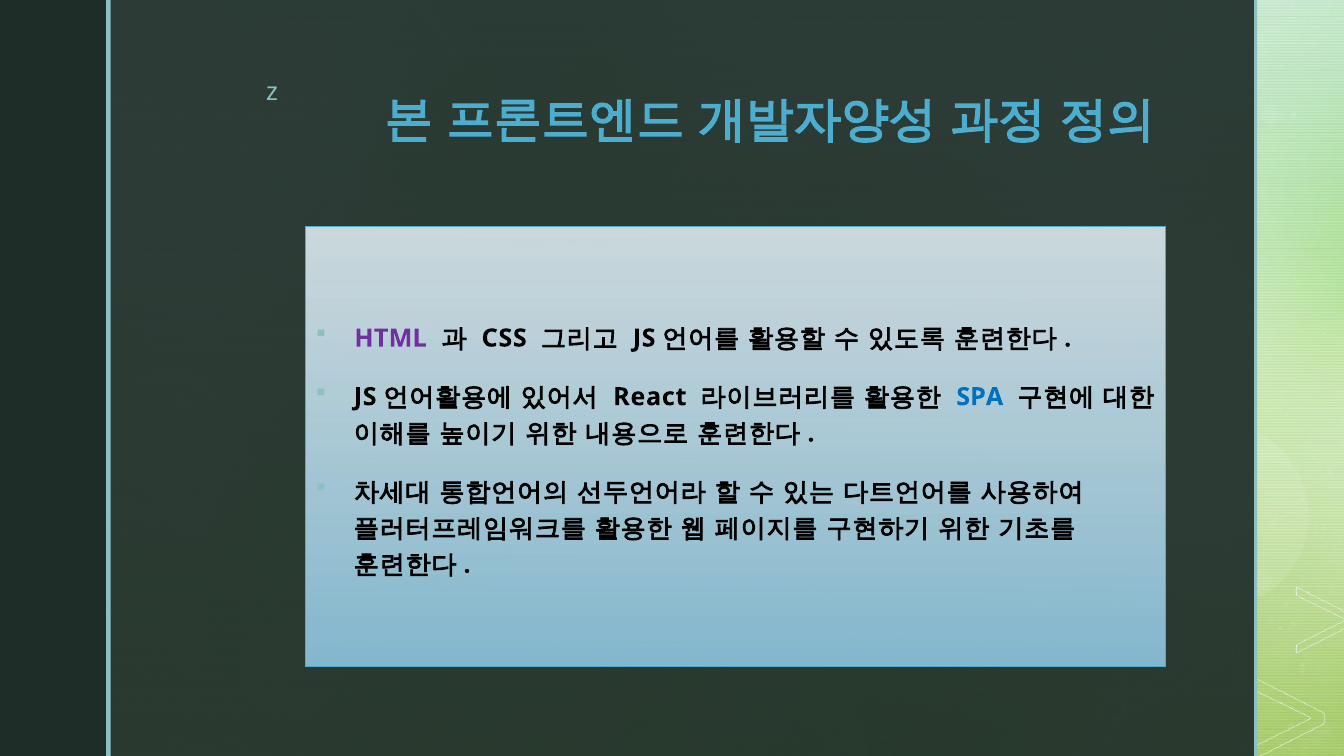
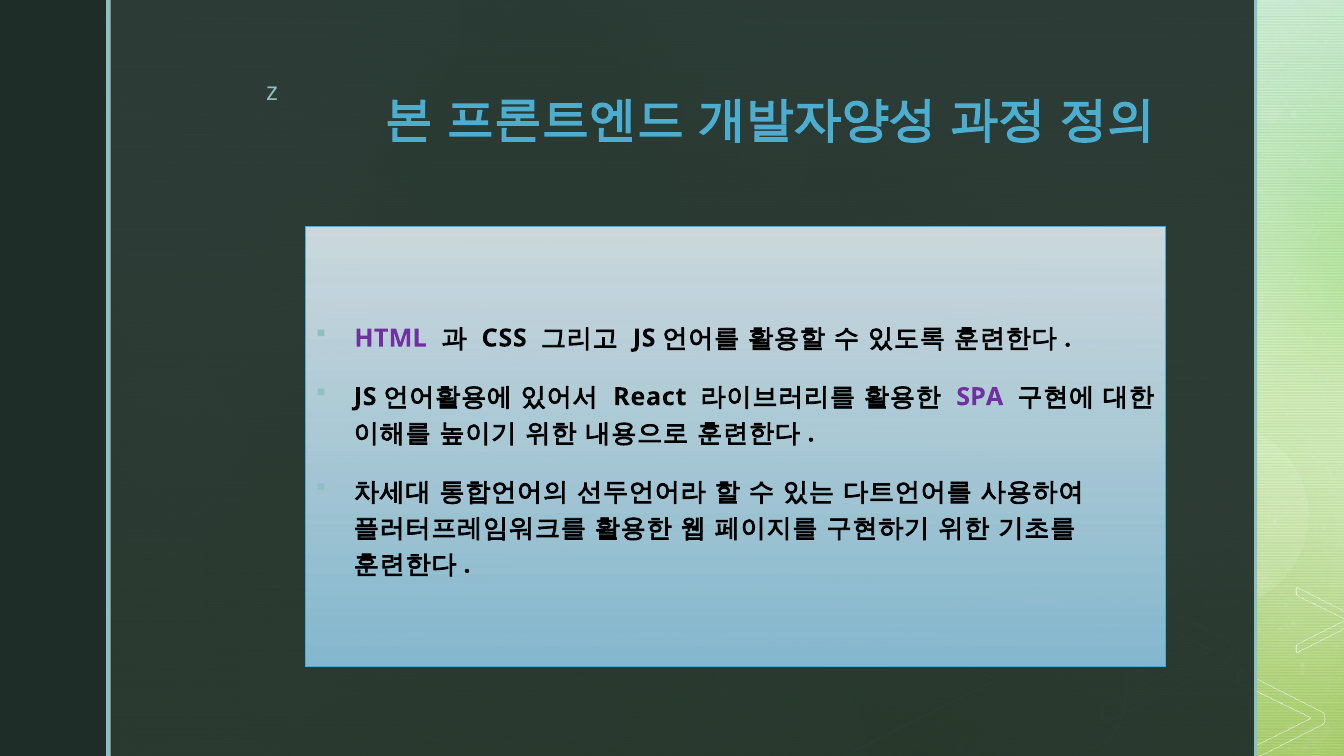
SPA colour: blue -> purple (980, 397)
